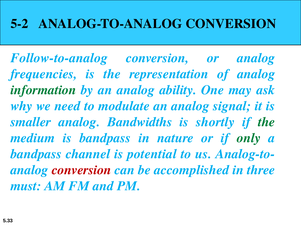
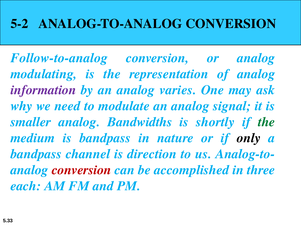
frequencies: frequencies -> modulating (44, 74)
information colour: green -> purple (43, 90)
ability: ability -> varies (178, 90)
only colour: green -> black (249, 138)
potential: potential -> direction (152, 154)
must: must -> each (26, 187)
